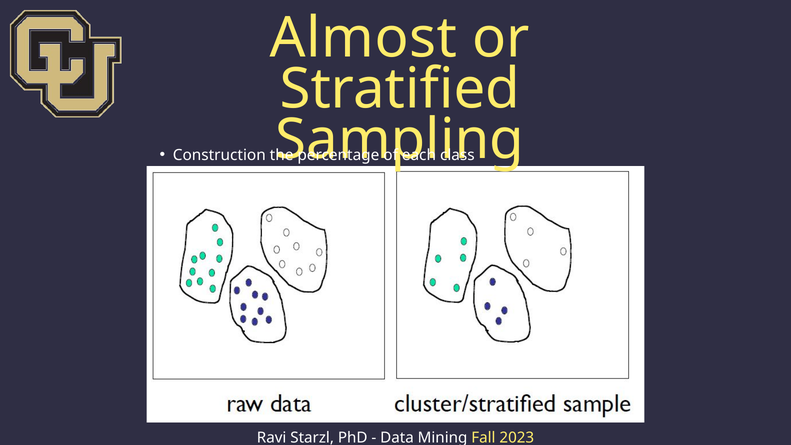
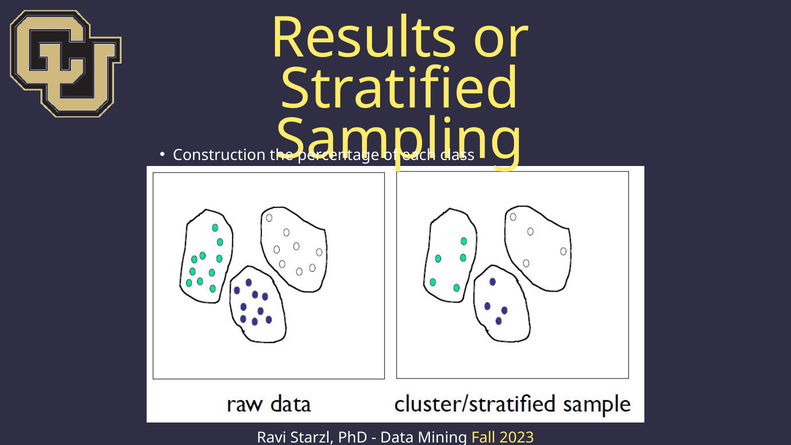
Almost: Almost -> Results (364, 38)
